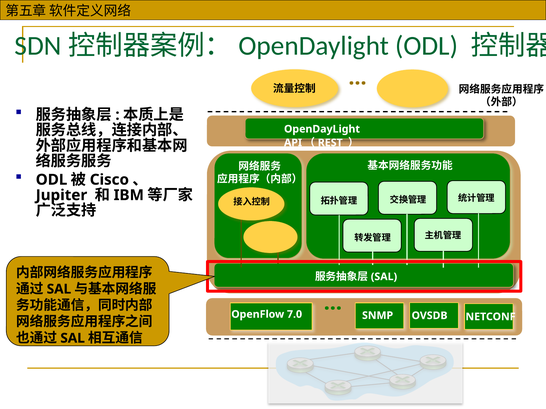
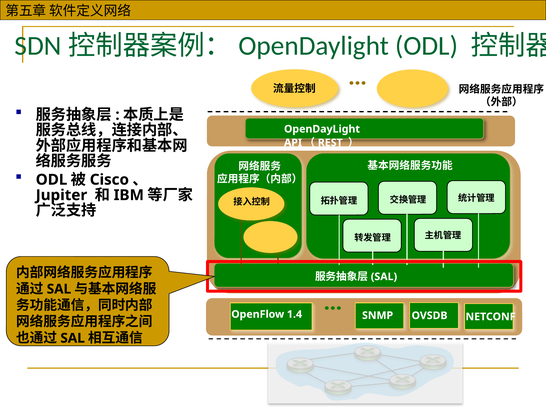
7.0: 7.0 -> 1.4 (294, 315)
